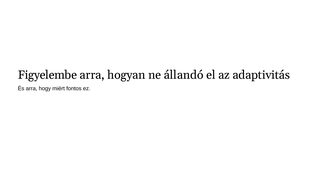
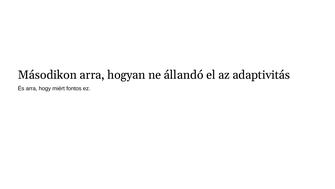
Figyelembe: Figyelembe -> Másodikon (47, 75)
